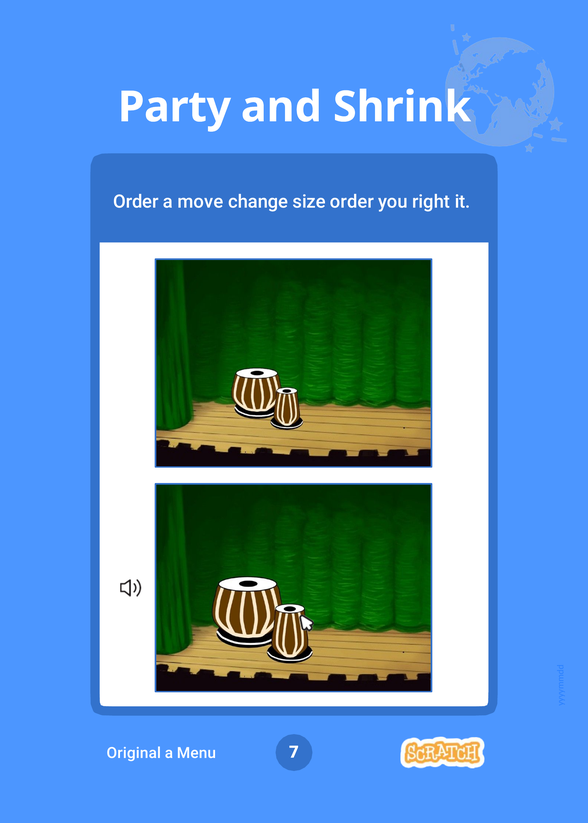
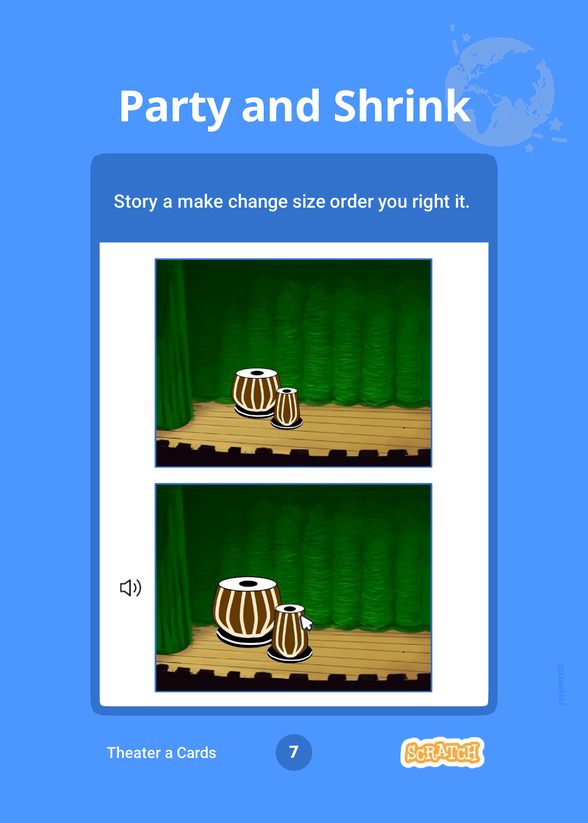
Order: Order -> Story (136, 202)
move: move -> make (200, 202)
Original: Original -> Theater (134, 754)
Menu: Menu -> Cards (197, 754)
